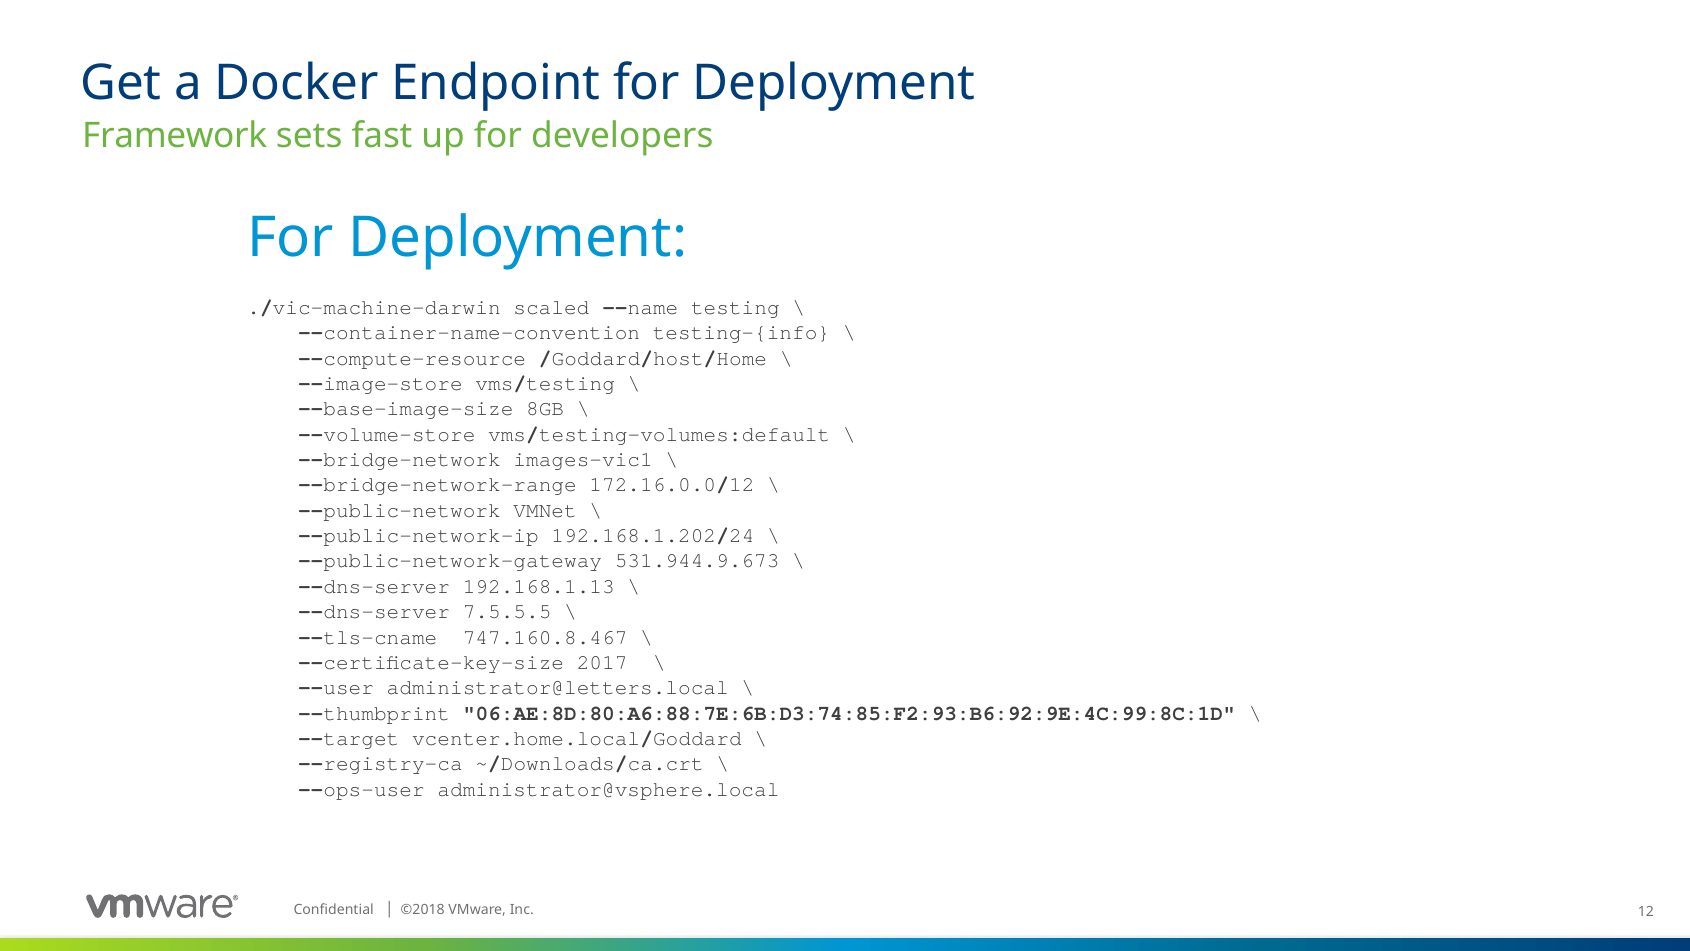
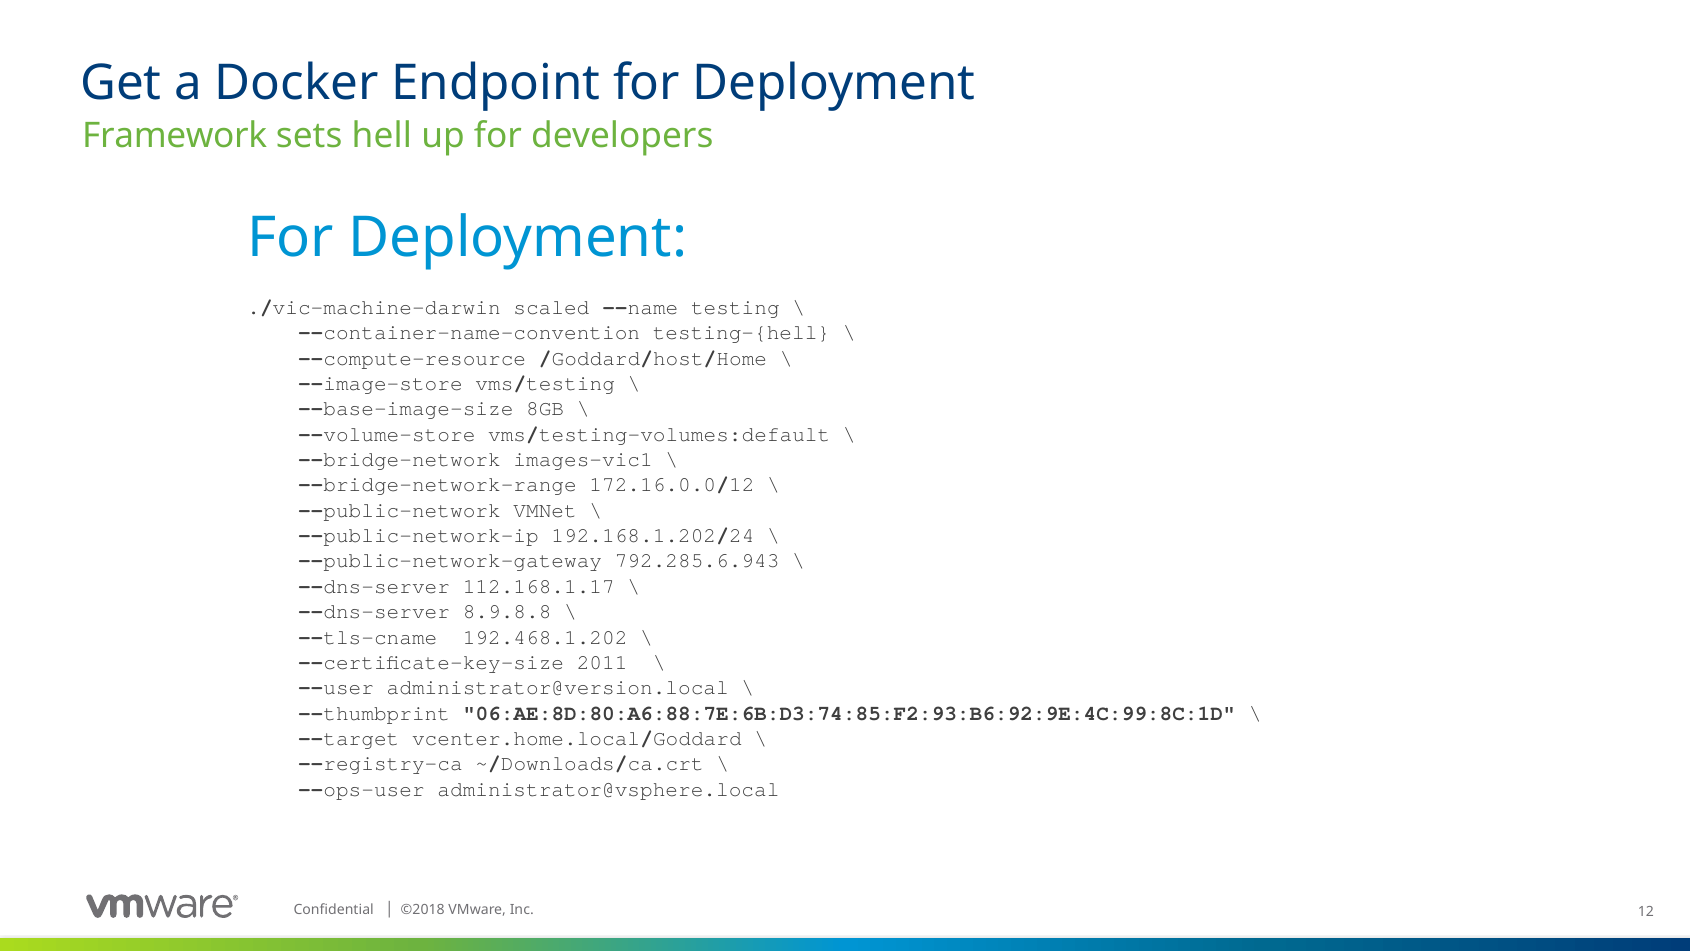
fast: fast -> hell (382, 136)
testing-{info: testing-{info -> testing-{hell (741, 333)
531.944.9.673: 531.944.9.673 -> 792.285.6.943 (697, 561)
192.168.1.13: 192.168.1.13 -> 112.168.1.17 (539, 586)
7.5.5.5: 7.5.5.5 -> 8.9.8.8 (507, 612)
747.160.8.467: 747.160.8.467 -> 192.468.1.202 (545, 637)
2017: 2017 -> 2011 (602, 662)
administrator@letters.local: administrator@letters.local -> administrator@version.local (558, 688)
